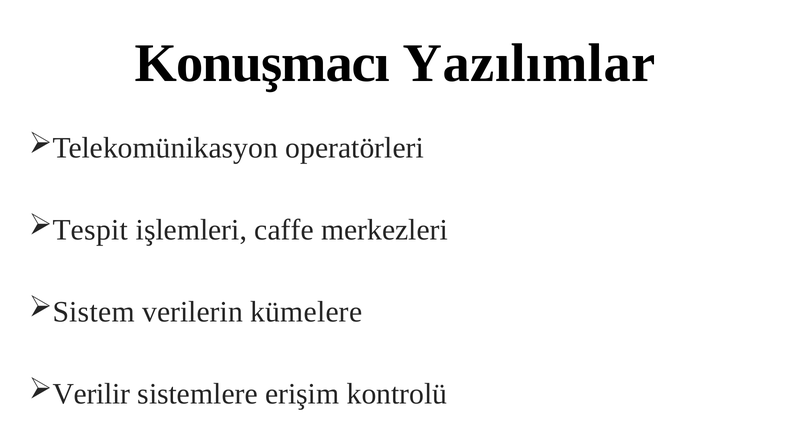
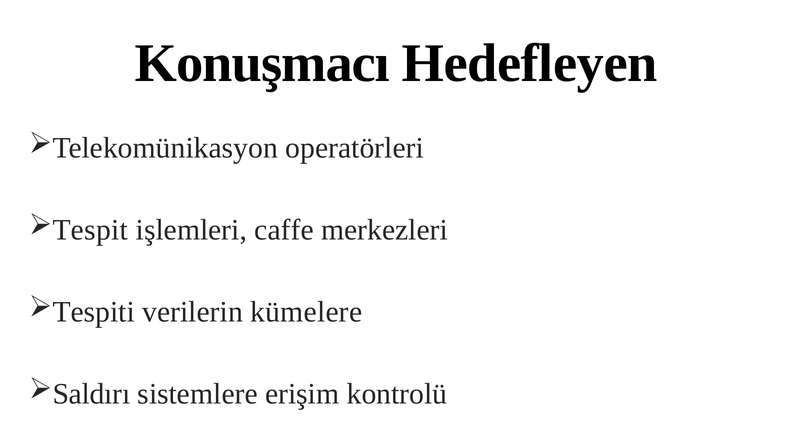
Yazılımlar: Yazılımlar -> Hedefleyen (530, 63)
Sistem: Sistem -> Tespiti (94, 312)
Verilir: Verilir -> Saldırı (91, 394)
